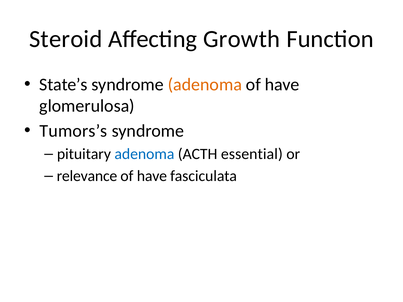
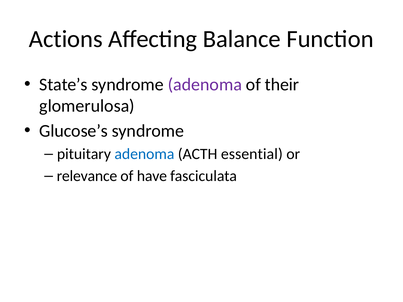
Steroid: Steroid -> Actions (66, 39)
Growth: Growth -> Balance (242, 39)
adenoma colour: orange -> purple (205, 85)
have: have -> their (282, 85)
Tumors’s: Tumors’s -> Glucose’s (74, 131)
